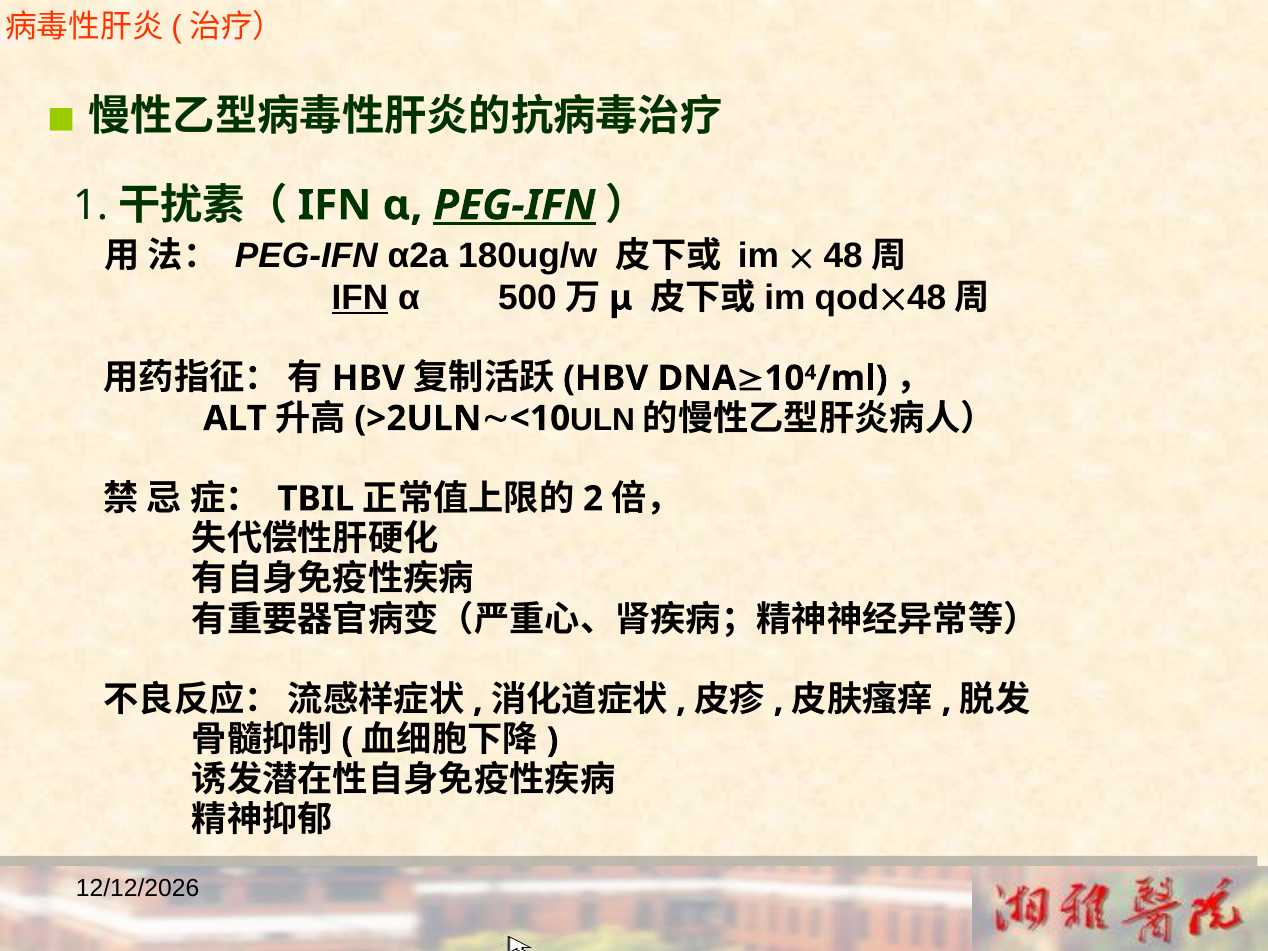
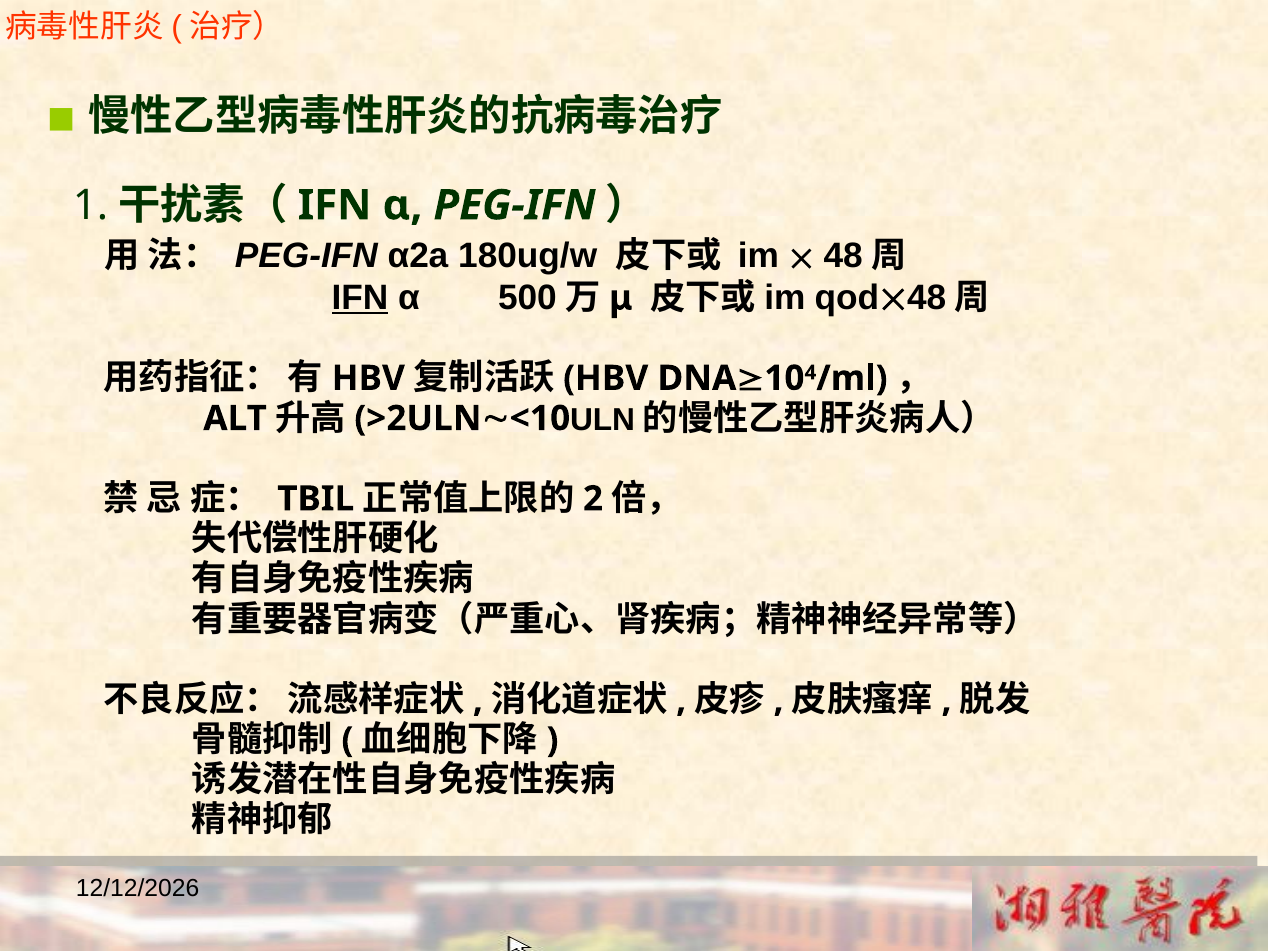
PEG-IFN underline: present -> none (514, 205)
